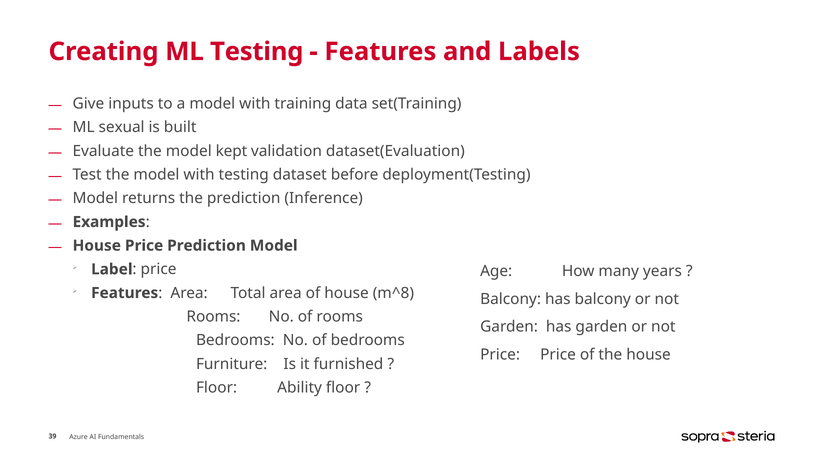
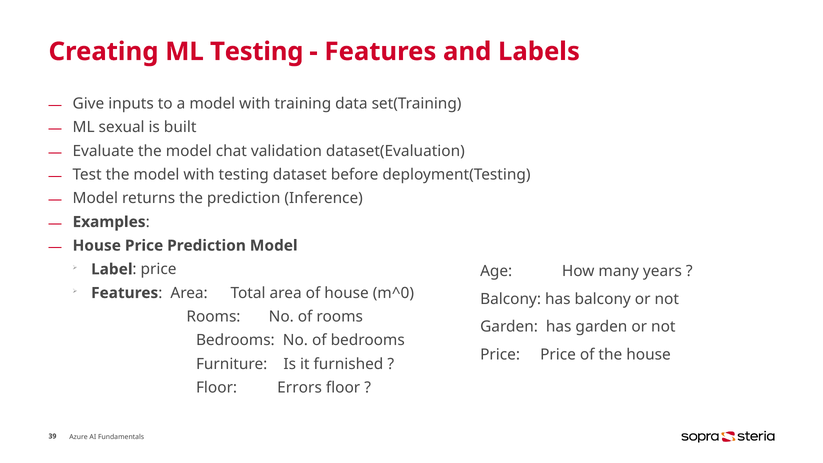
kept: kept -> chat (231, 151)
m^8: m^8 -> m^0 (393, 293)
Ability: Ability -> Errors (300, 388)
